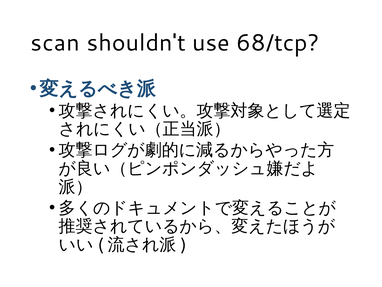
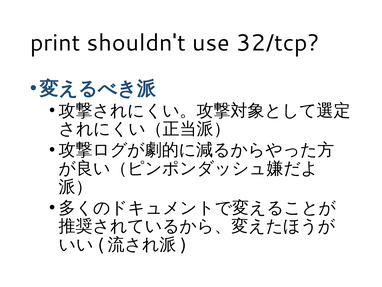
scan: scan -> print (55, 43)
68/tcp: 68/tcp -> 32/tcp (278, 43)
